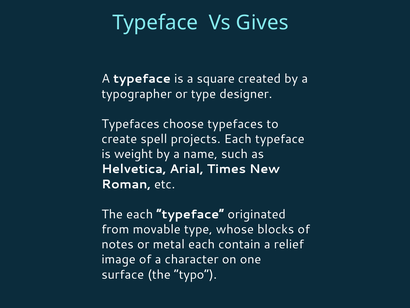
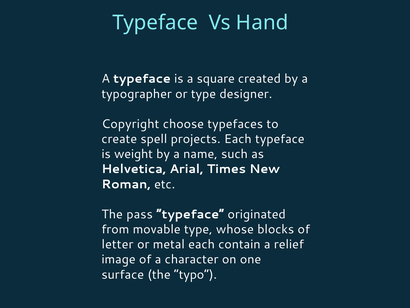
Gives: Gives -> Hand (262, 23)
Typefaces: Typefaces -> Copyright (130, 124)
The each: each -> pass (140, 214)
notes: notes -> letter (117, 244)
